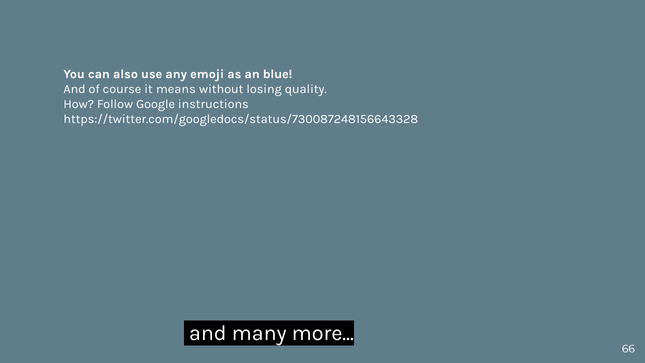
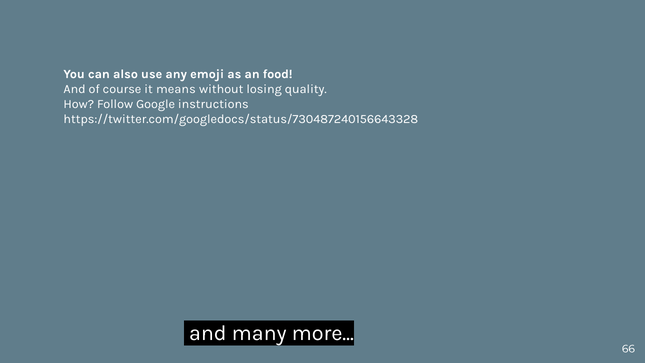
blue: blue -> food (278, 74)
https://twitter.com/googledocs/status/730087248156643328: https://twitter.com/googledocs/status/730087248156643328 -> https://twitter.com/googledocs/status/730487240156643328 (241, 119)
